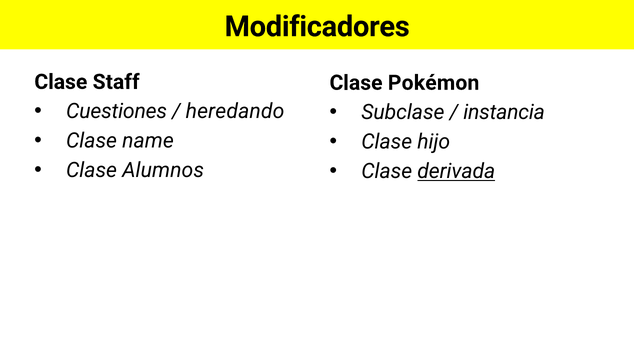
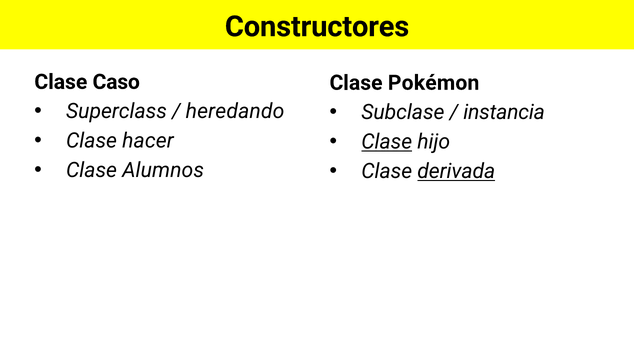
Modificadores: Modificadores -> Constructores (317, 27)
Staff: Staff -> Caso (116, 82)
Cuestiones: Cuestiones -> Superclass (116, 112)
name: name -> hacer (148, 141)
Clase underline: none -> present (387, 142)
